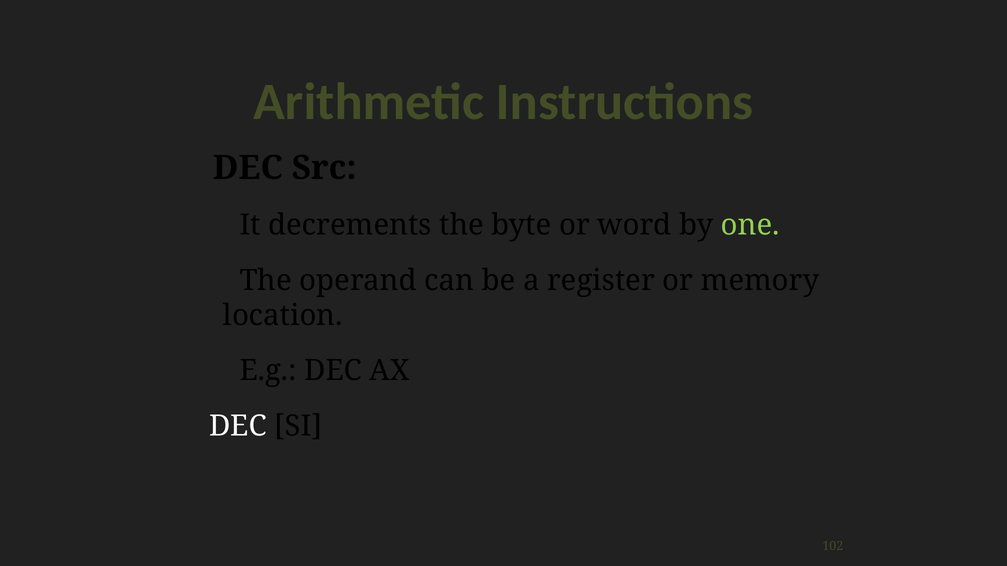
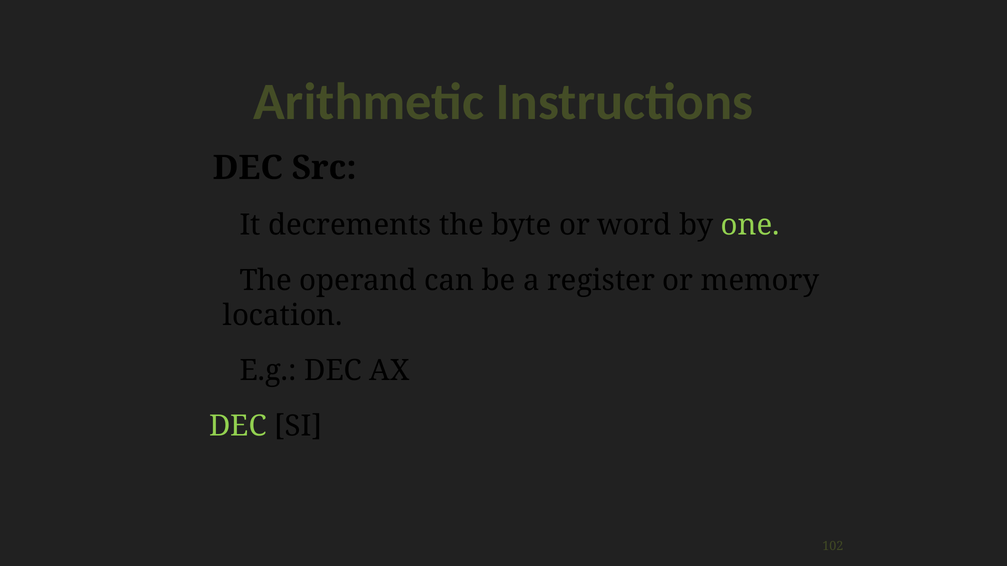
DEC colour: white -> light green (238, 426)
